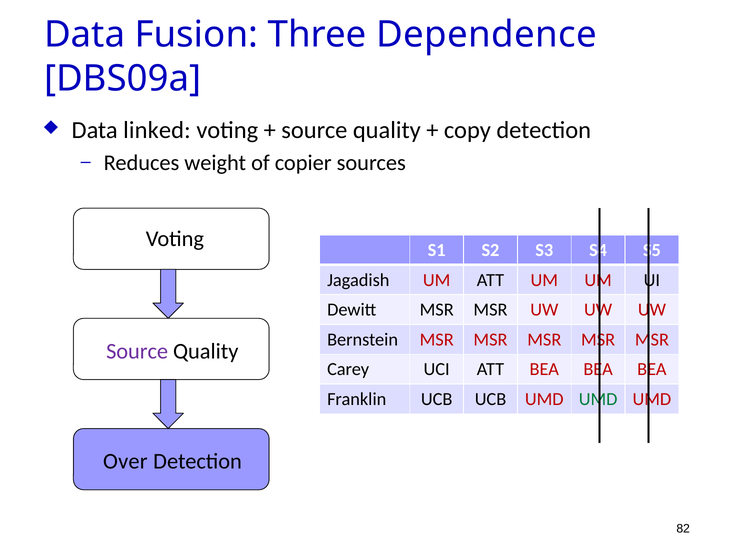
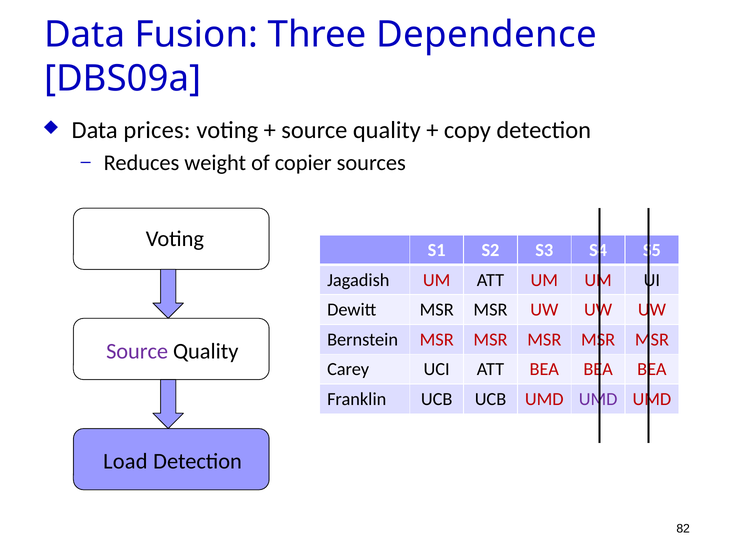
linked: linked -> prices (157, 130)
UMD colour: green -> purple (598, 399)
Over: Over -> Load (125, 461)
